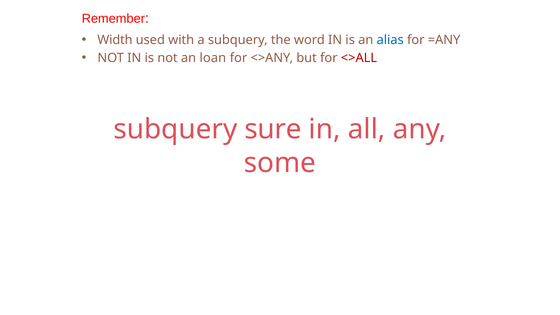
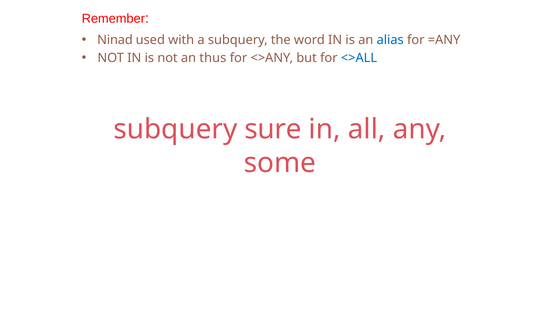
Width: Width -> Ninad (115, 40)
loan: loan -> thus (213, 58)
<>ALL colour: red -> blue (359, 58)
